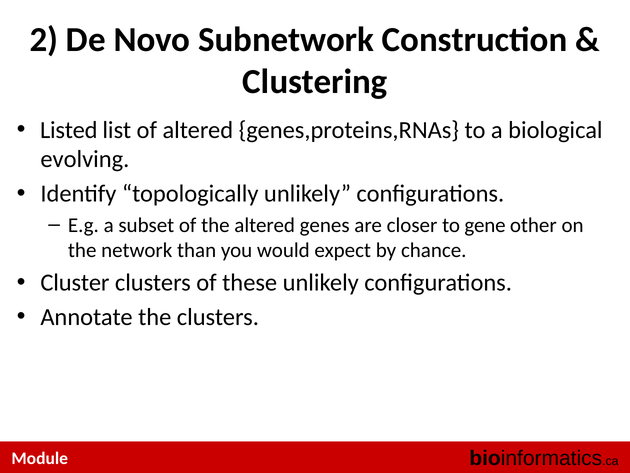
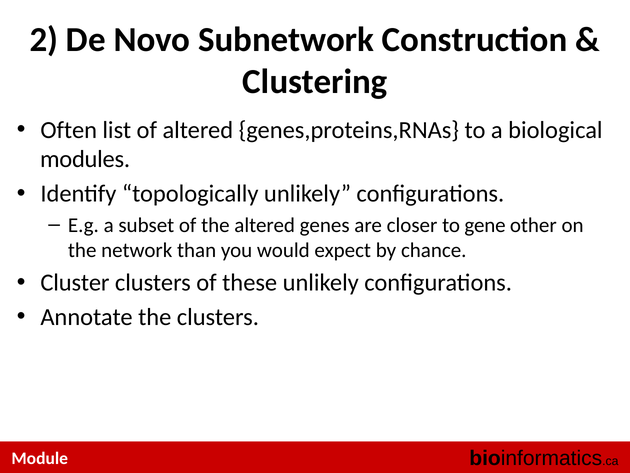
Listed: Listed -> Often (69, 130)
evolving: evolving -> modules (85, 159)
